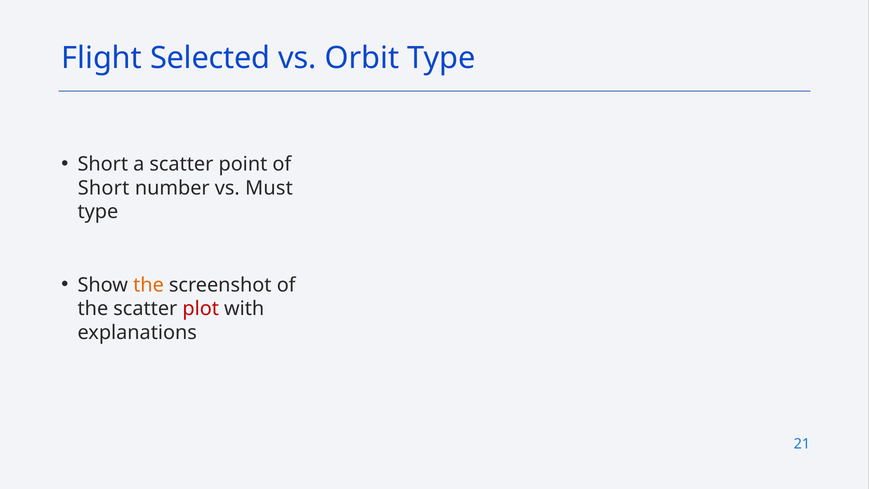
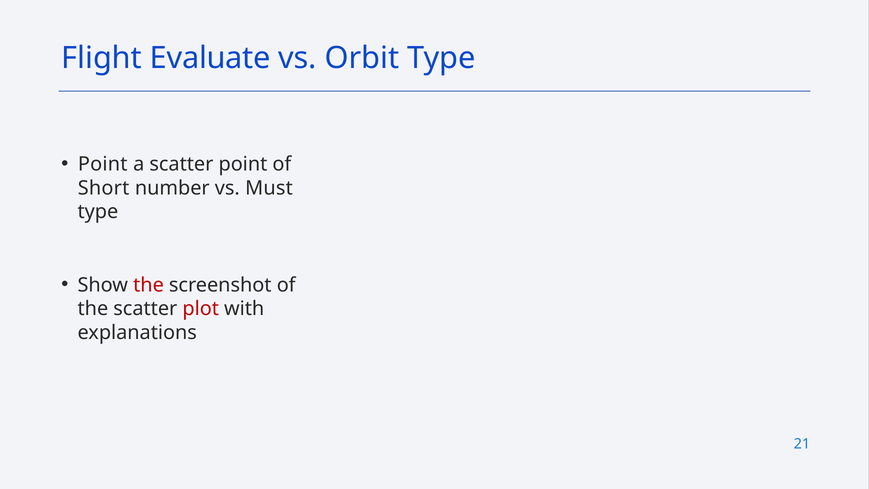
Selected: Selected -> Evaluate (210, 58)
Short: Short -> Point (103, 164)
the colour: orange -> red (149, 285)
